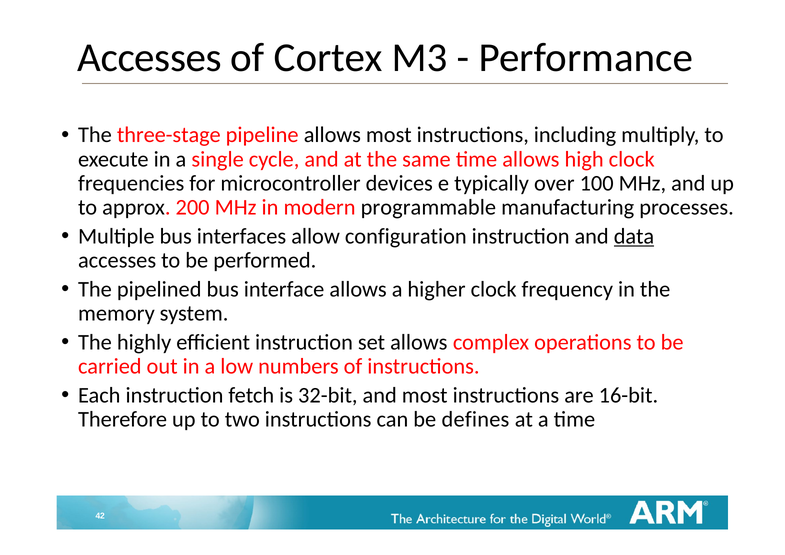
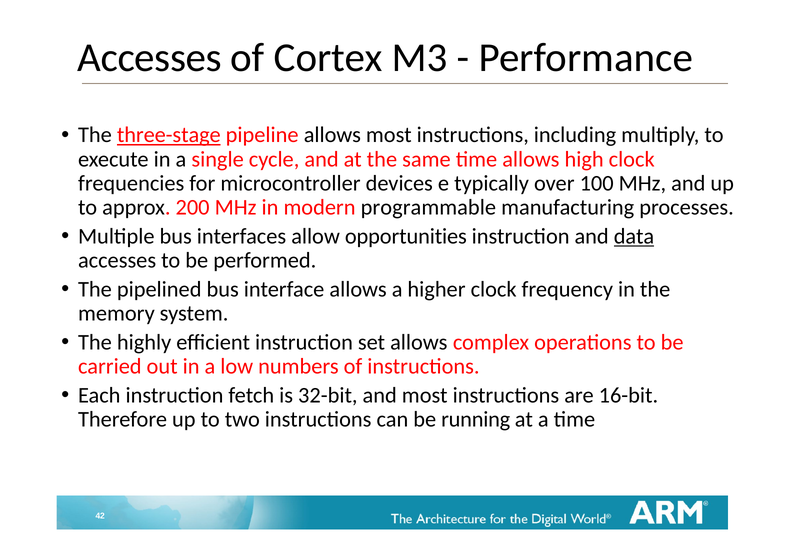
three-stage underline: none -> present (169, 135)
configuration: configuration -> opportunities (406, 236)
defines: defines -> running (476, 419)
